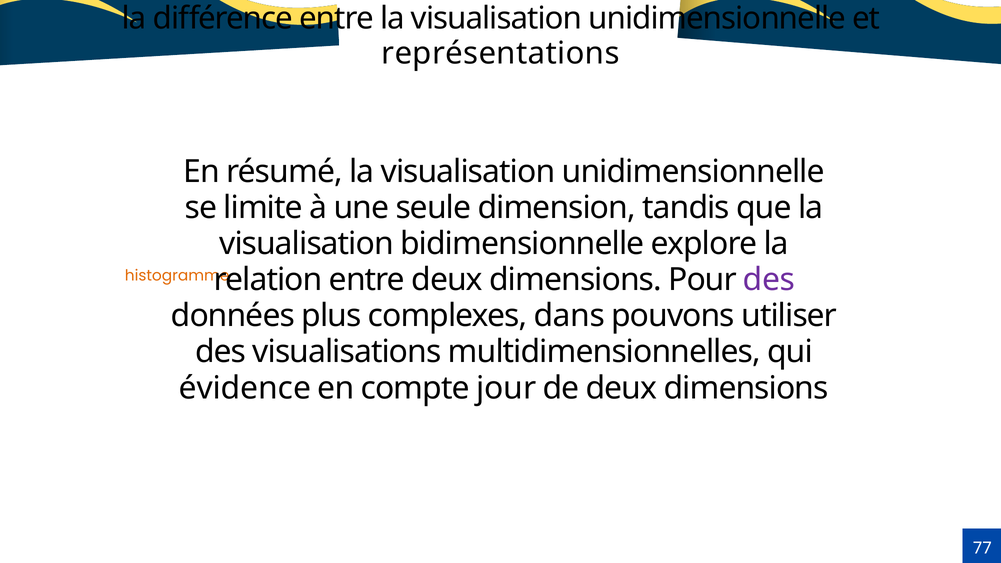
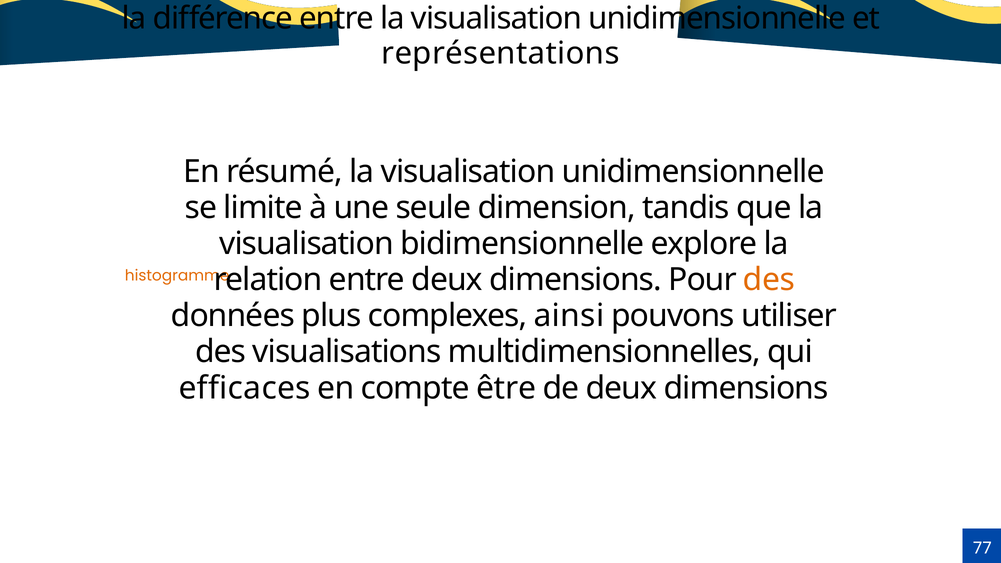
des colour: purple -> orange (769, 280)
dans: dans -> ainsi (569, 316)
évidence: évidence -> efficaces (245, 388)
compte jour: jour -> être (506, 388)
